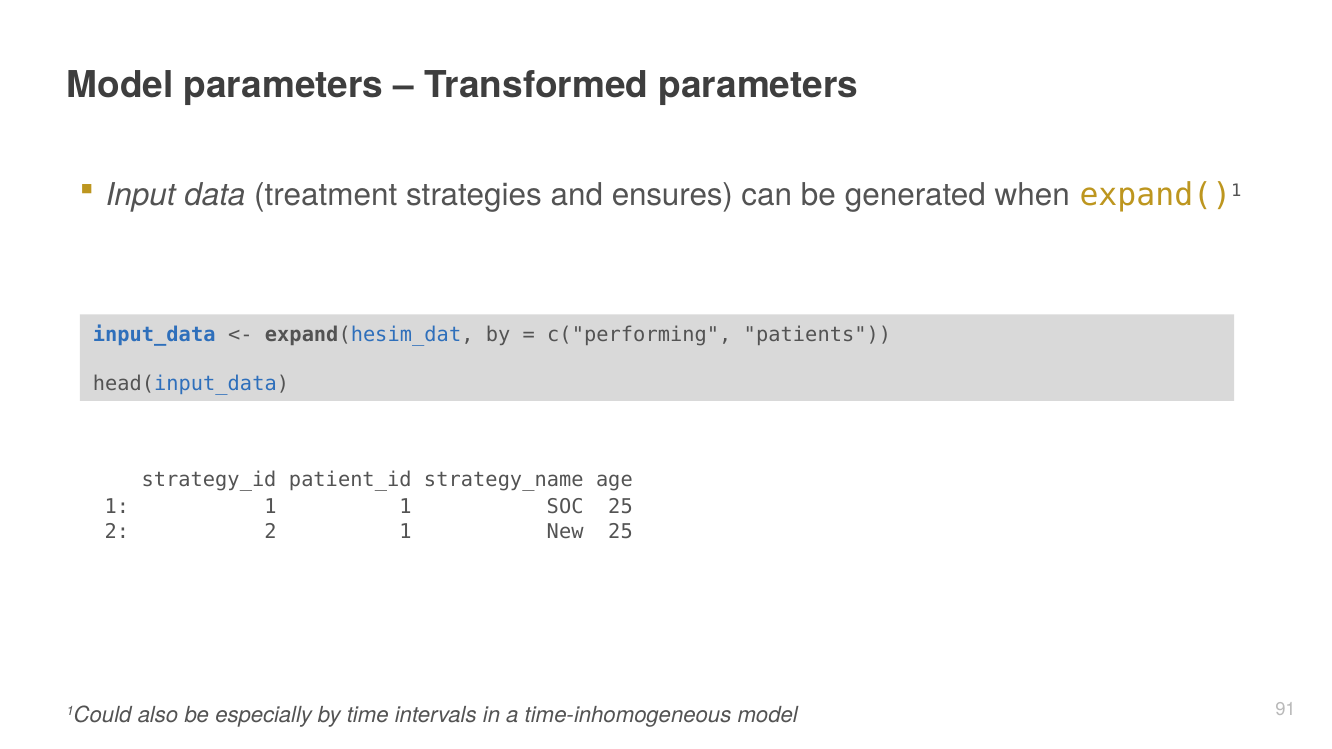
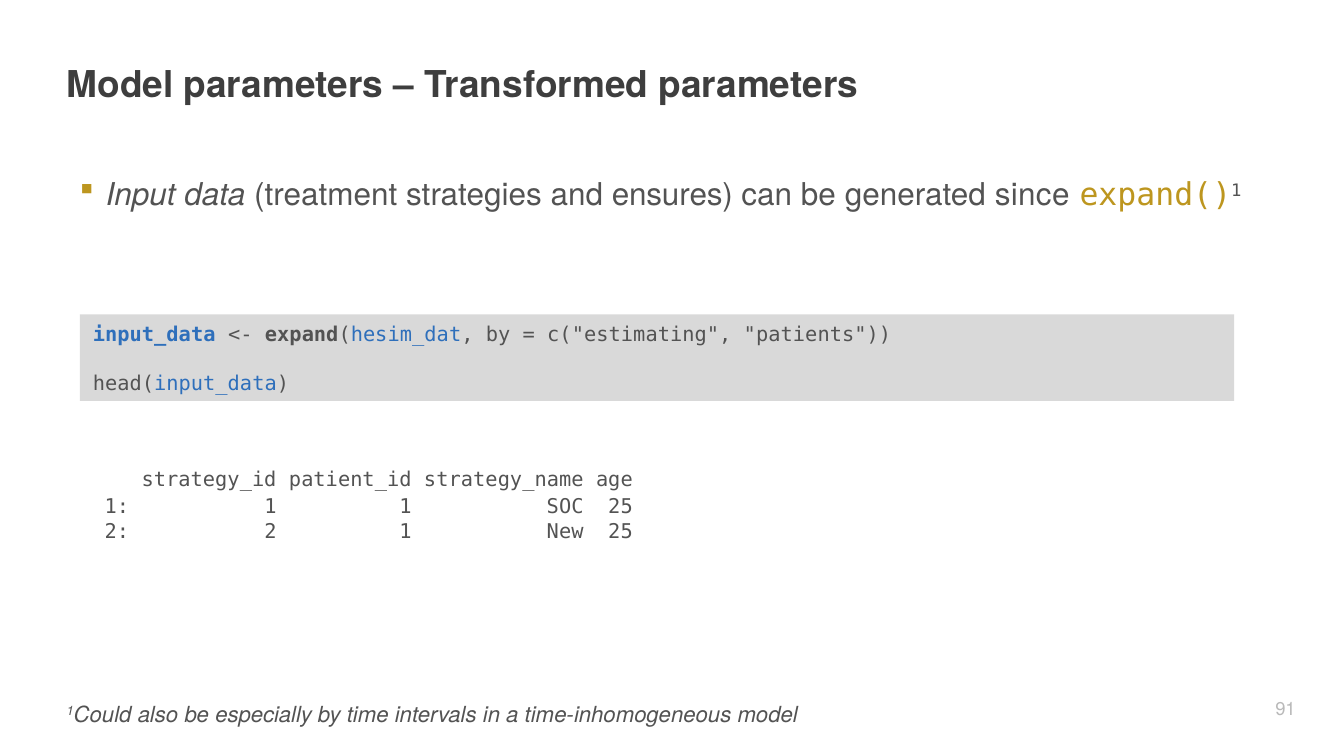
when: when -> since (1032, 195)
c("performing: c("performing -> c("estimating (639, 335)
